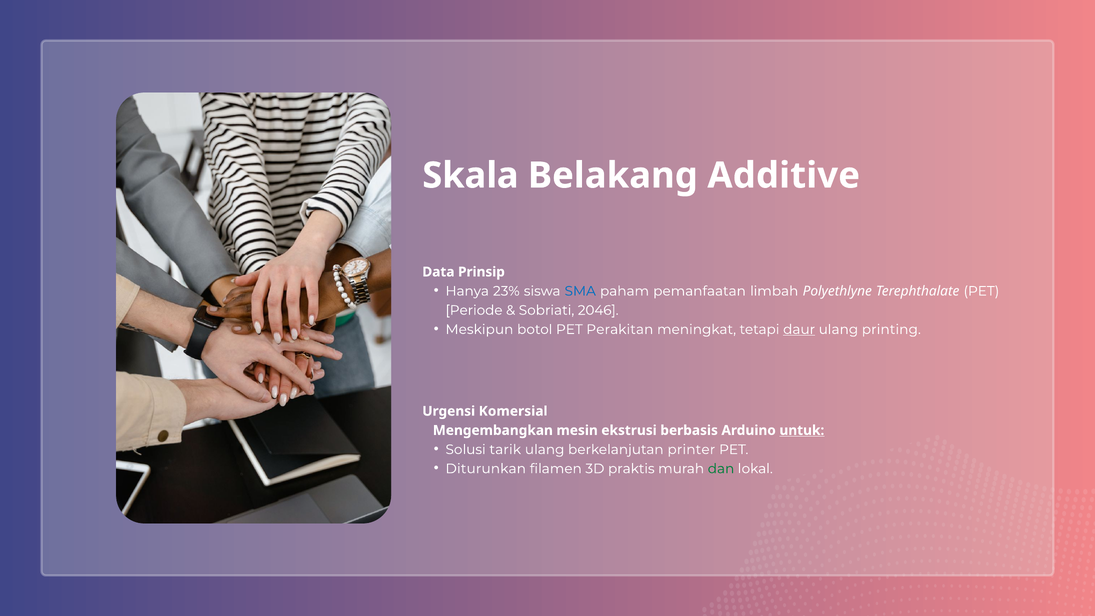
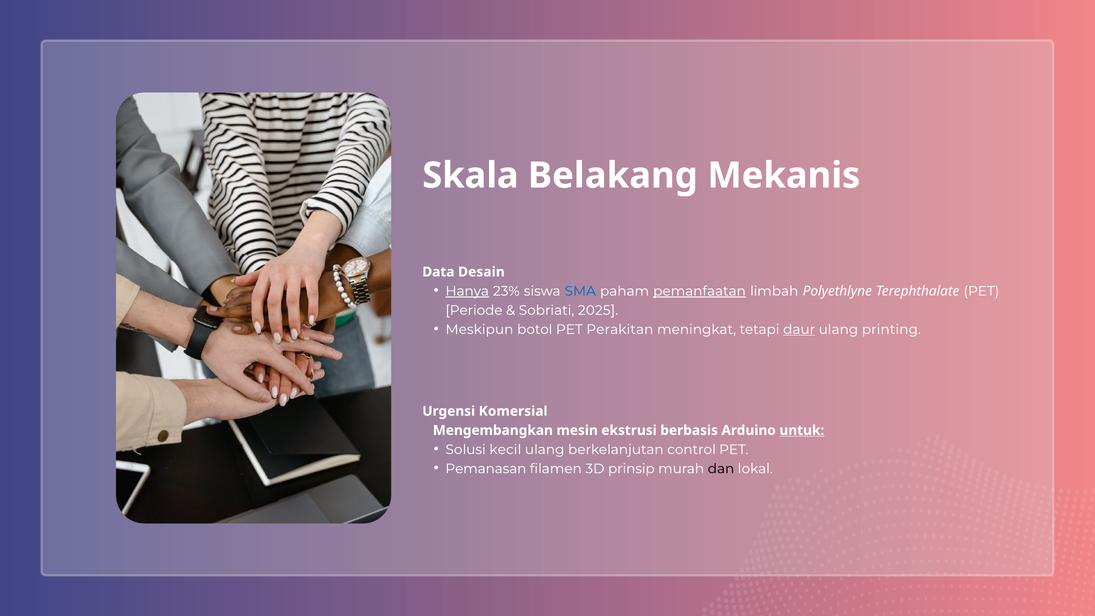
Additive: Additive -> Mekanis (784, 176)
Prinsip: Prinsip -> Desain (481, 272)
Hanya underline: none -> present (467, 291)
pemanfaatan underline: none -> present (700, 291)
2046: 2046 -> 2025 (598, 310)
tarik: tarik -> kecil (505, 449)
printer: printer -> control (691, 449)
Diturunkan: Diturunkan -> Pemanasan (486, 469)
praktis: praktis -> prinsip (631, 469)
dan colour: green -> black (721, 469)
